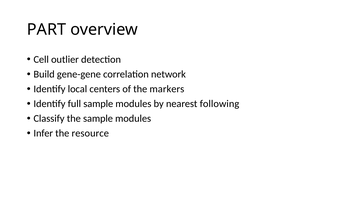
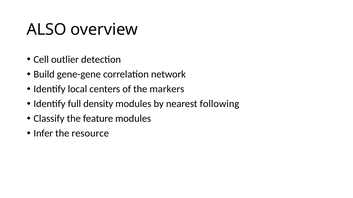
PART: PART -> ALSO (47, 30)
full sample: sample -> density (98, 104)
the sample: sample -> feature (98, 119)
